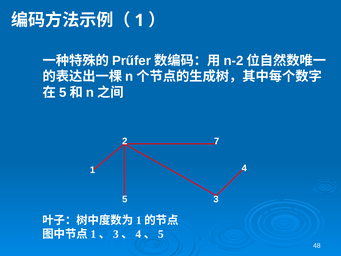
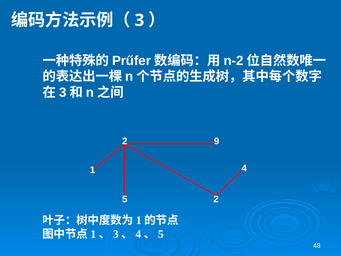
1: 1 -> 3 (139, 20)
5: 5 -> 3 (63, 92)
7: 7 -> 9 (217, 141)
5 3: 3 -> 2 (216, 199)
